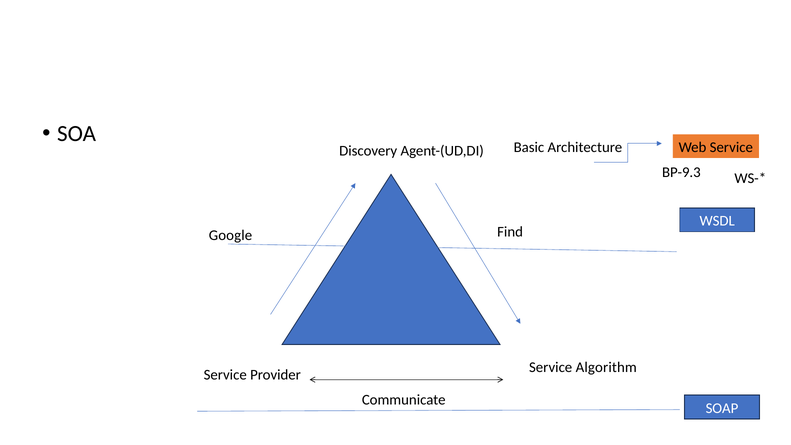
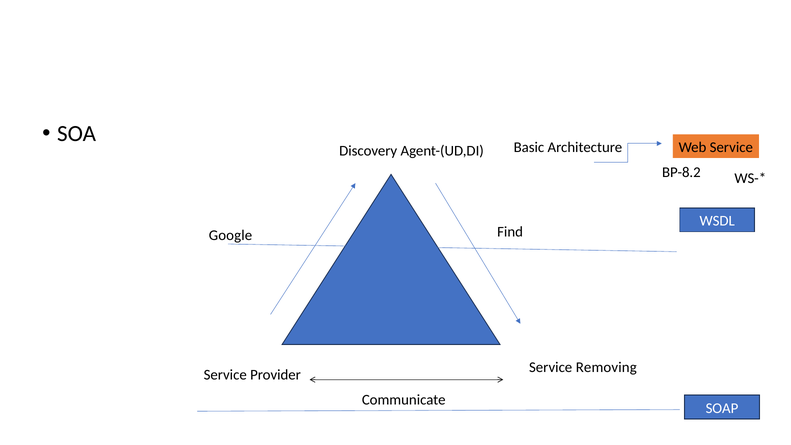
BP-9.3: BP-9.3 -> BP-8.2 (681, 173)
Algorithm: Algorithm -> Removing (606, 367)
